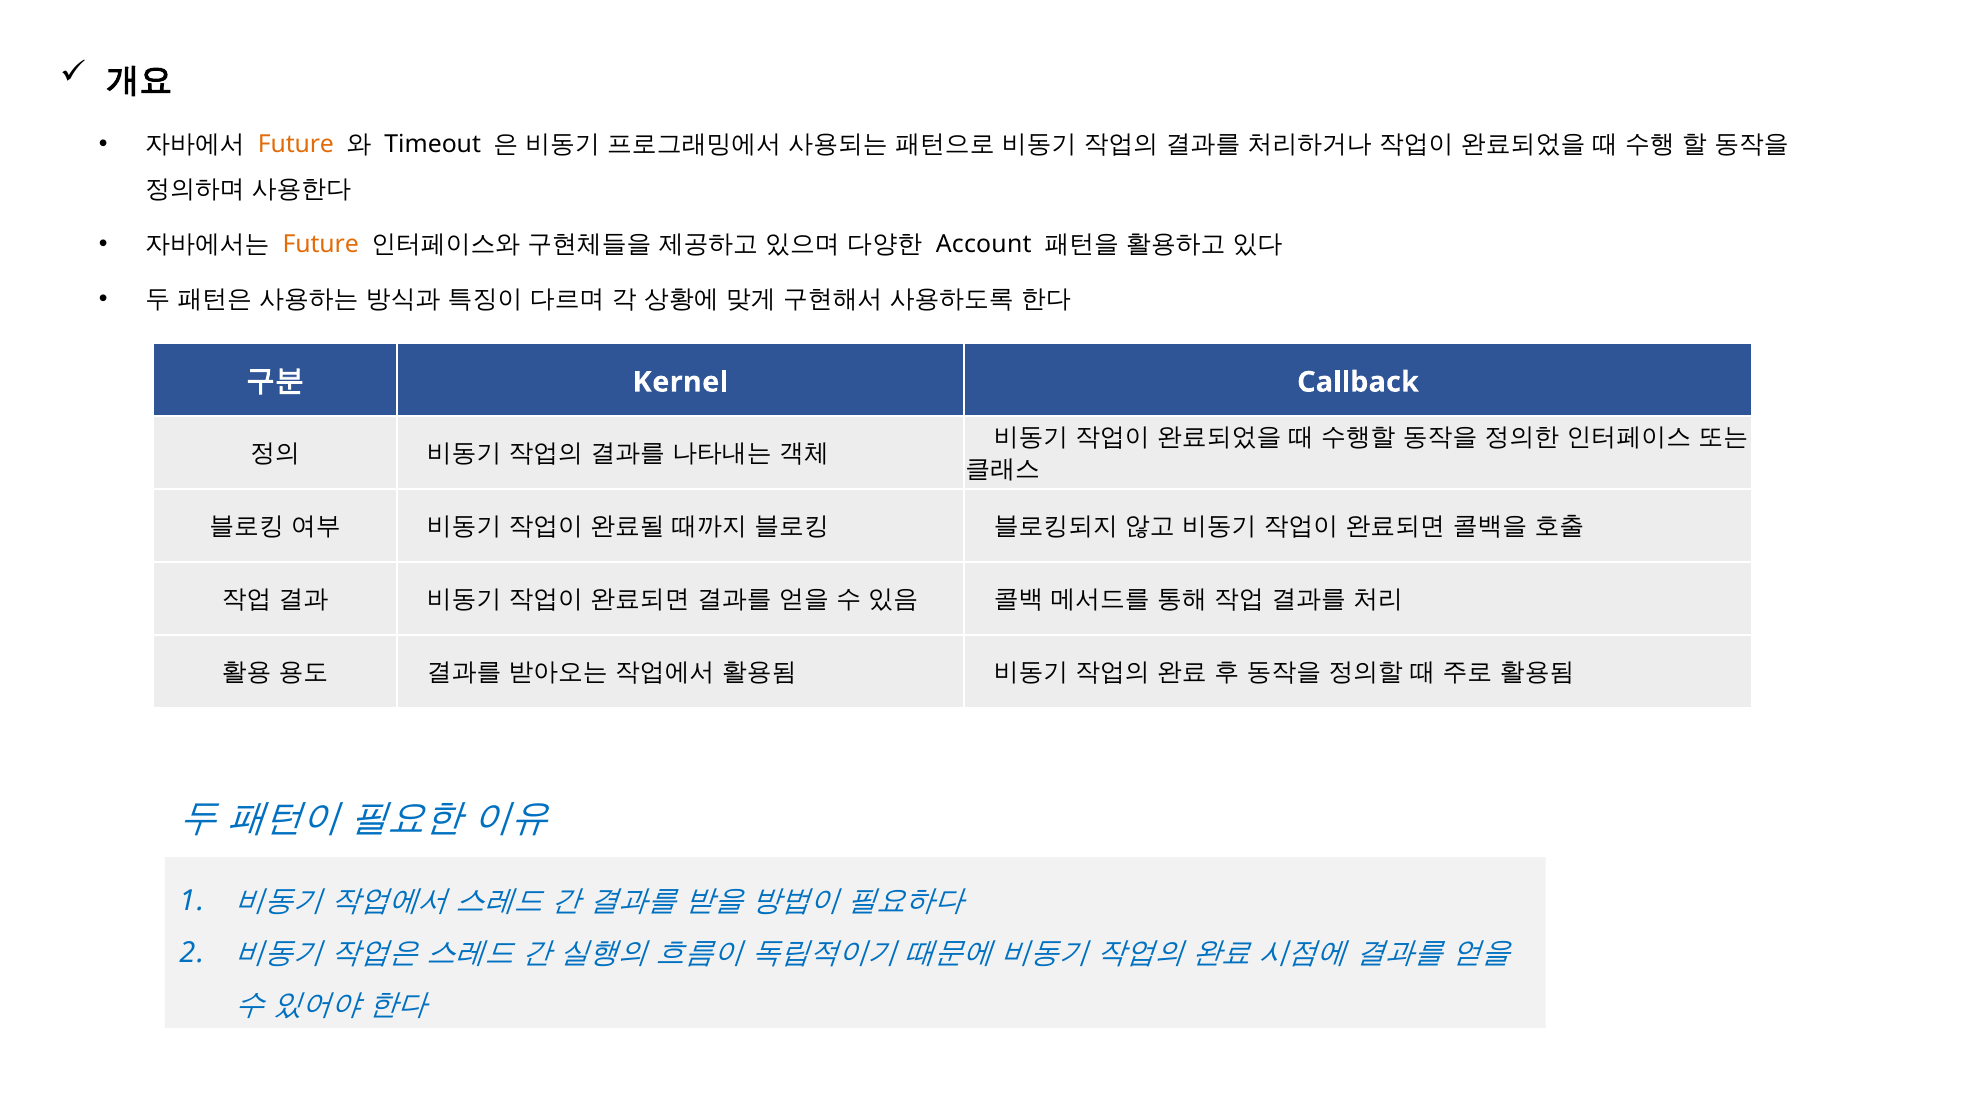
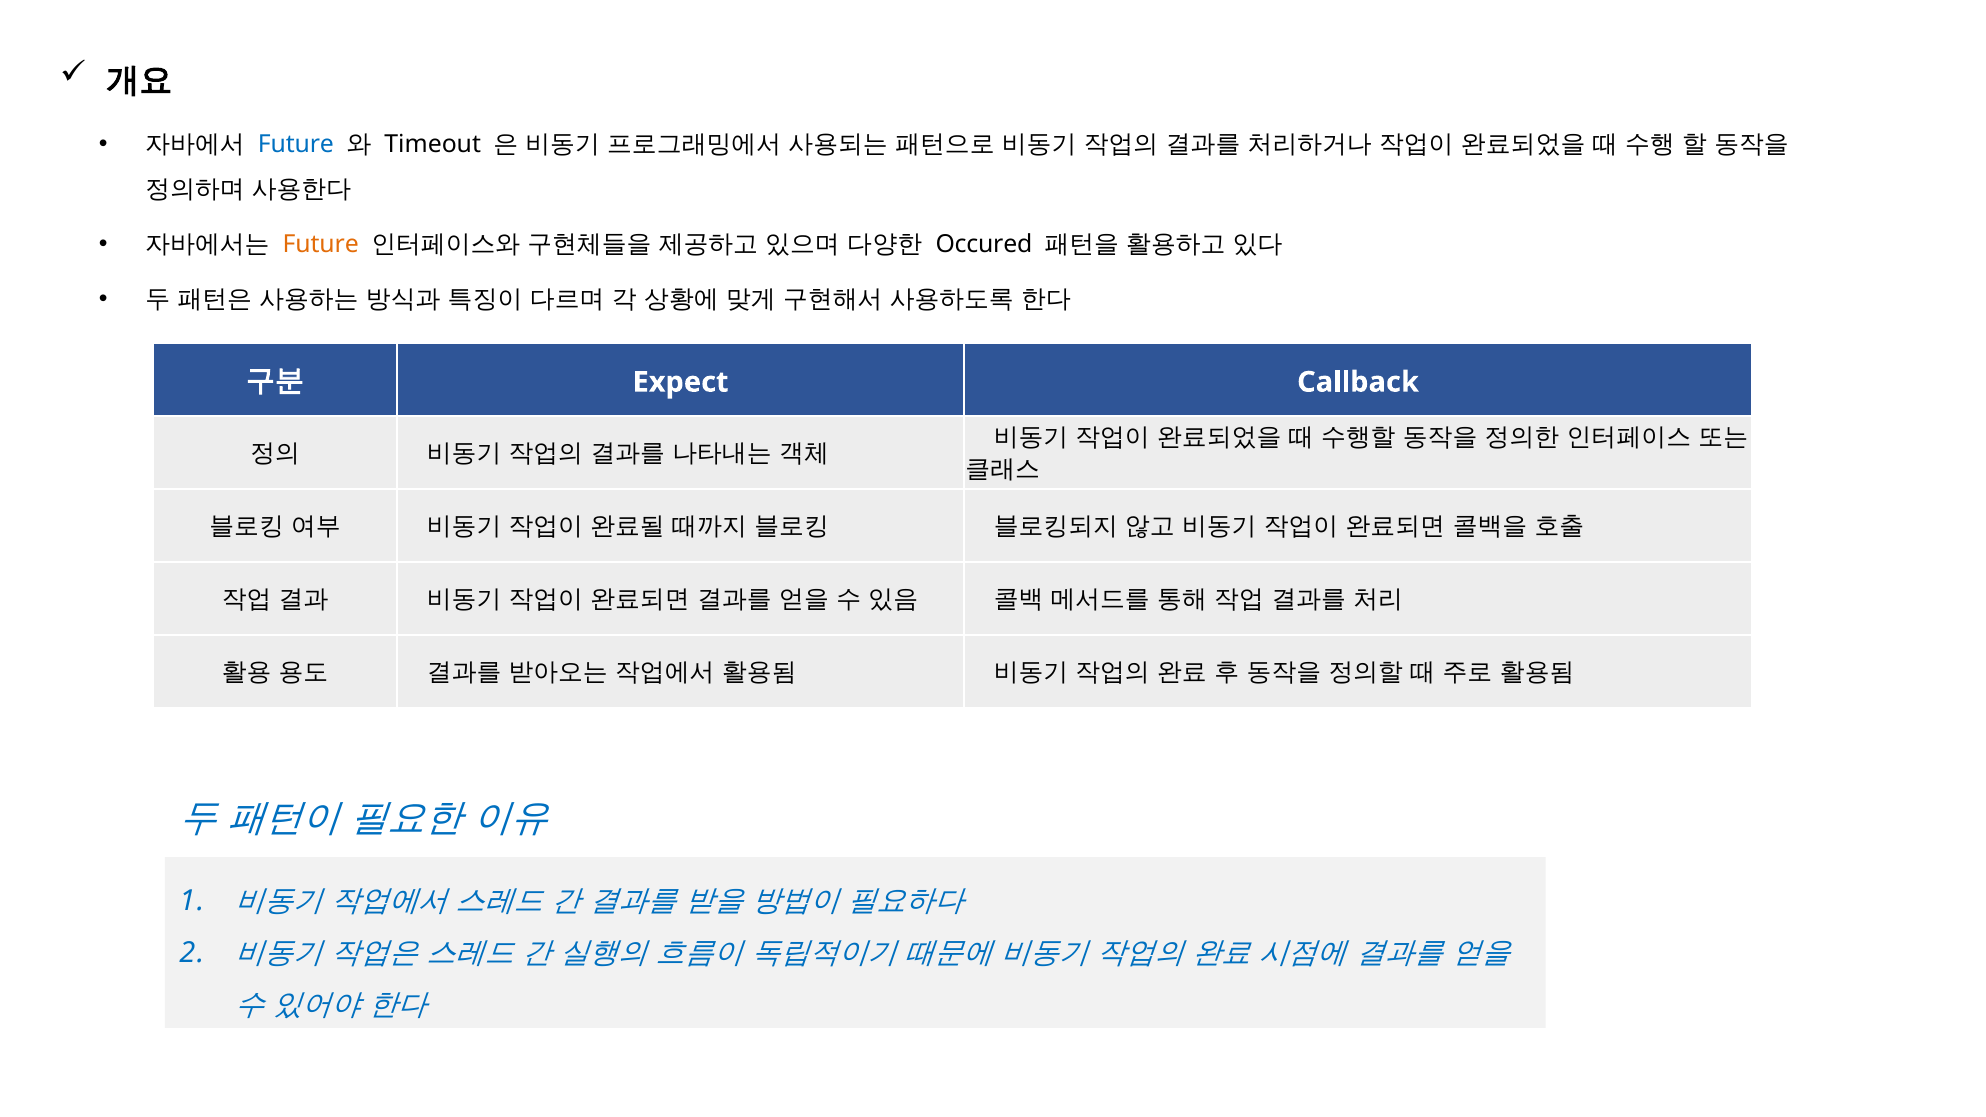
Future colour: orange -> blue (296, 145)
Account: Account -> Occured (984, 244)
Kernel: Kernel -> Expect (681, 382)
